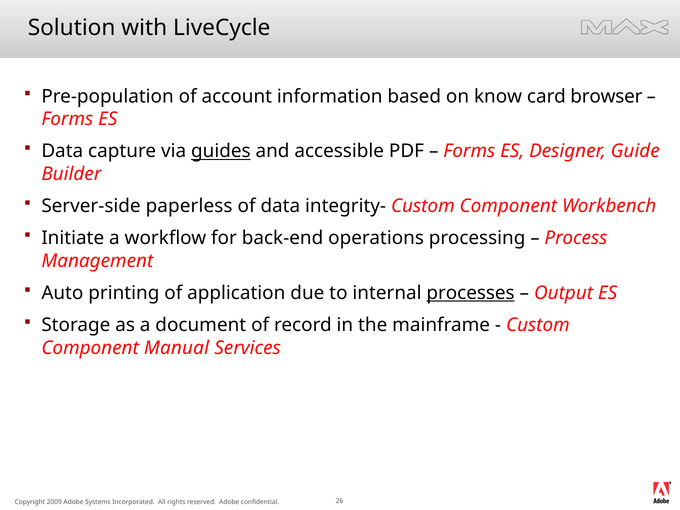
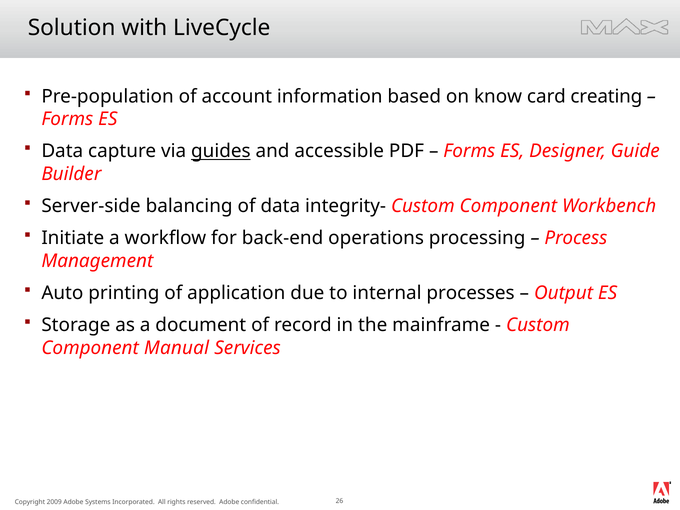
browser: browser -> creating (606, 96)
paperless: paperless -> balancing (189, 206)
processes underline: present -> none (471, 293)
